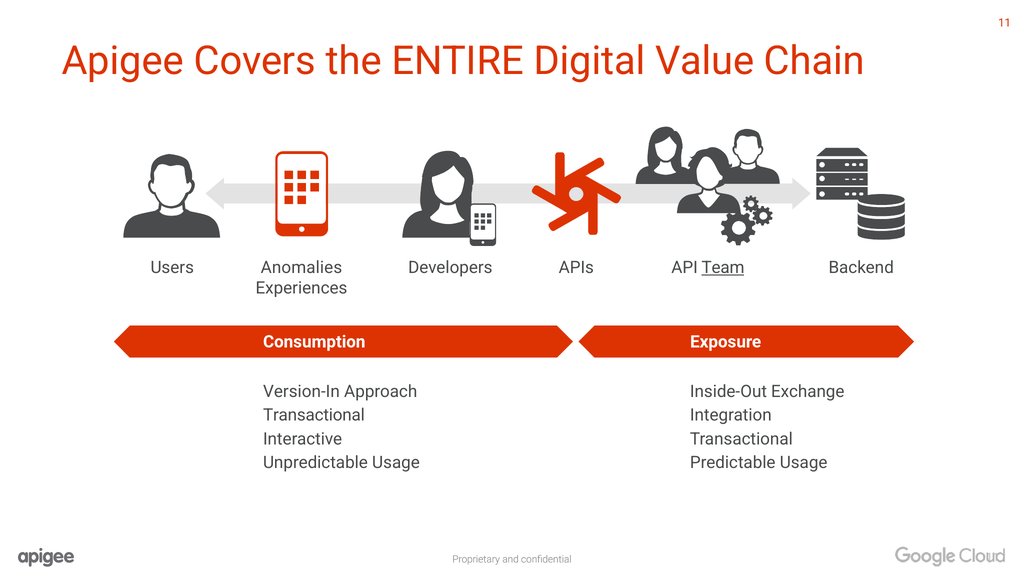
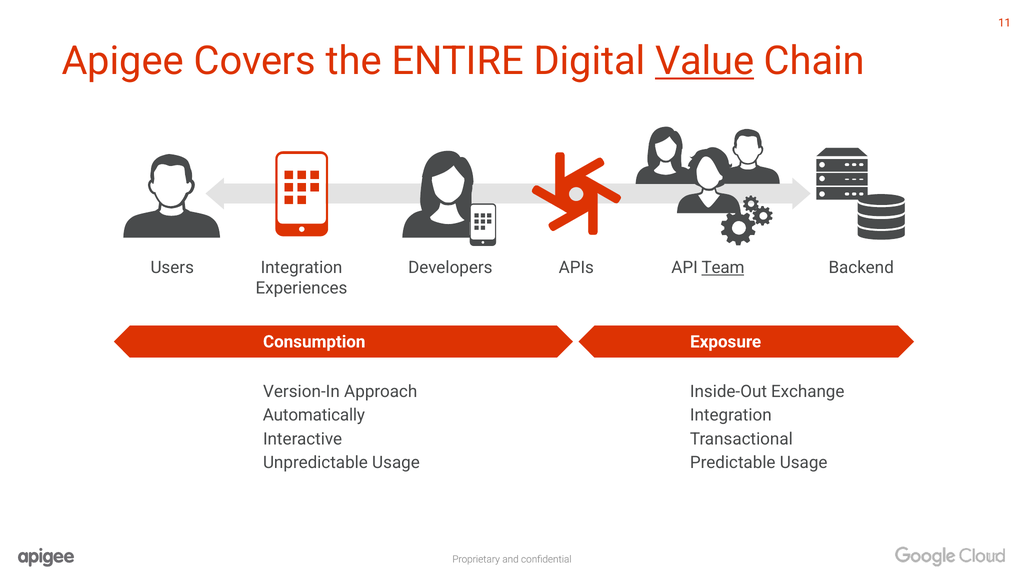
Value underline: none -> present (705, 61)
Users Anomalies: Anomalies -> Integration (301, 268)
Transactional: Transactional -> Automatically (314, 415)
